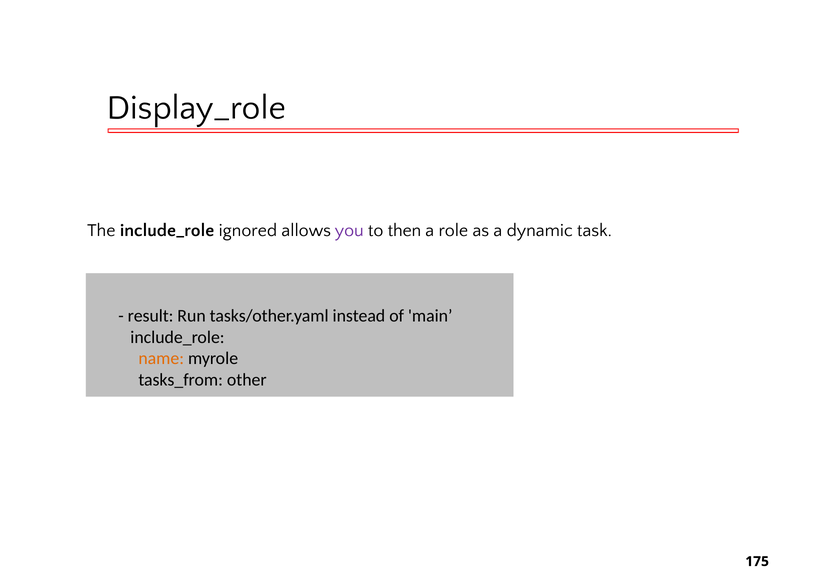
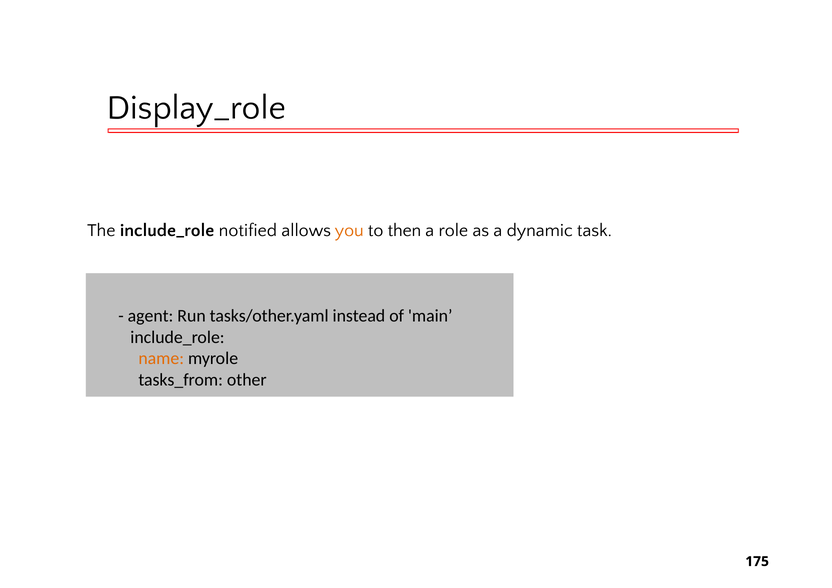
ignored: ignored -> notified (248, 230)
you colour: purple -> orange (349, 230)
result: result -> agent (151, 316)
